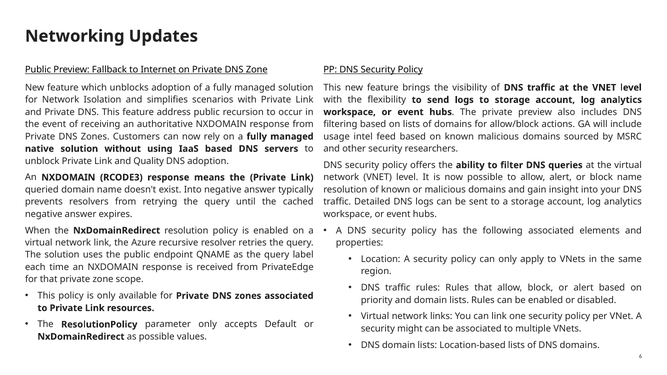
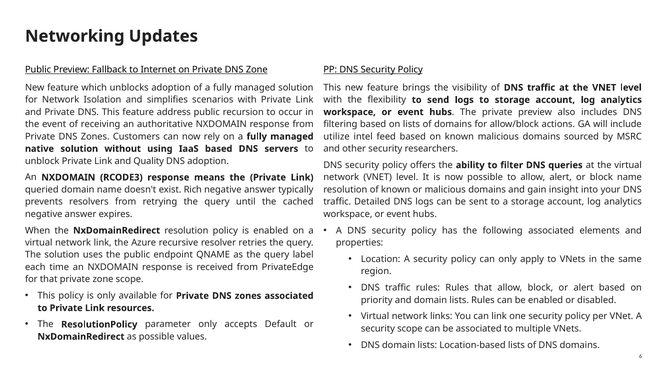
usage: usage -> utilize (337, 137)
exist Into: Into -> Rich (193, 190)
security might: might -> scope (410, 329)
